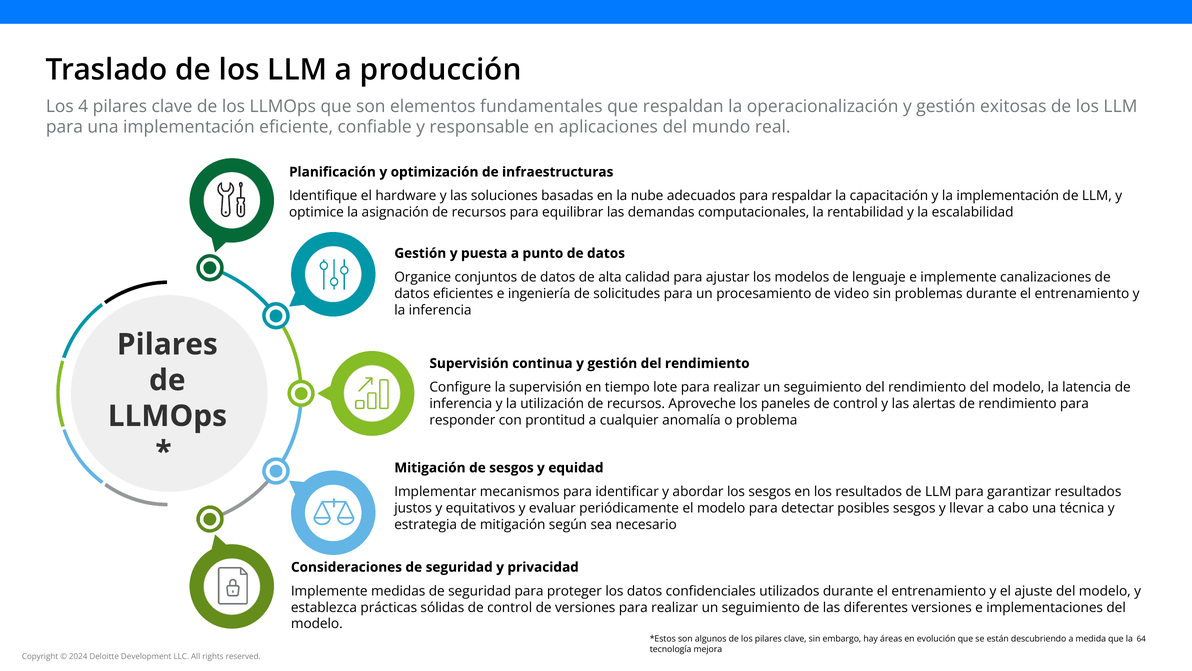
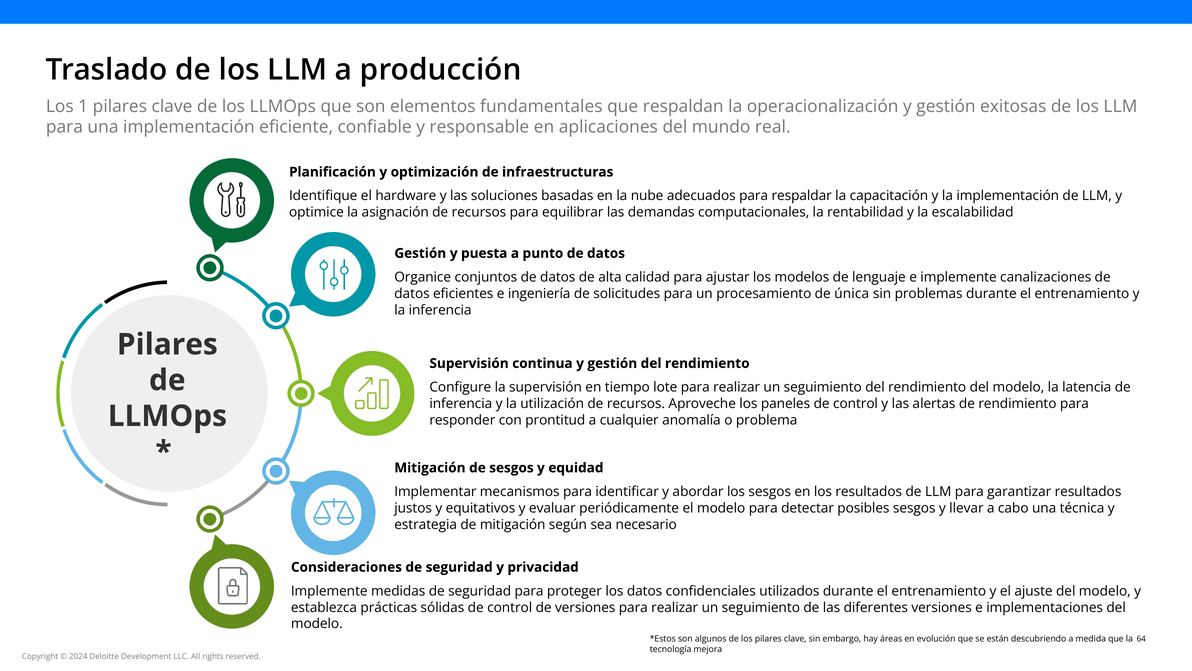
4: 4 -> 1 (83, 106)
video: video -> única (852, 293)
